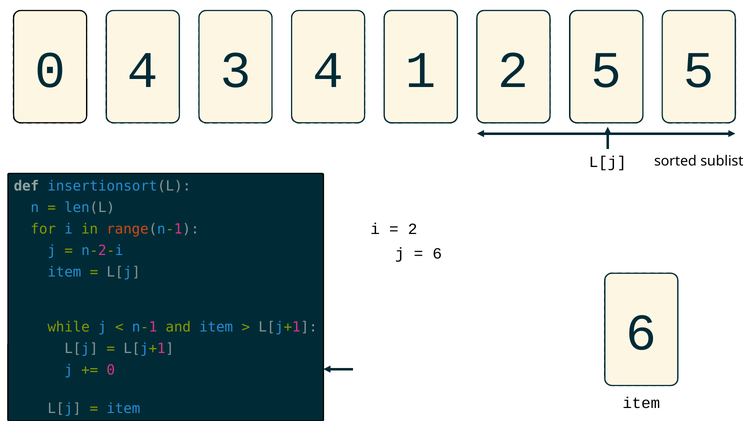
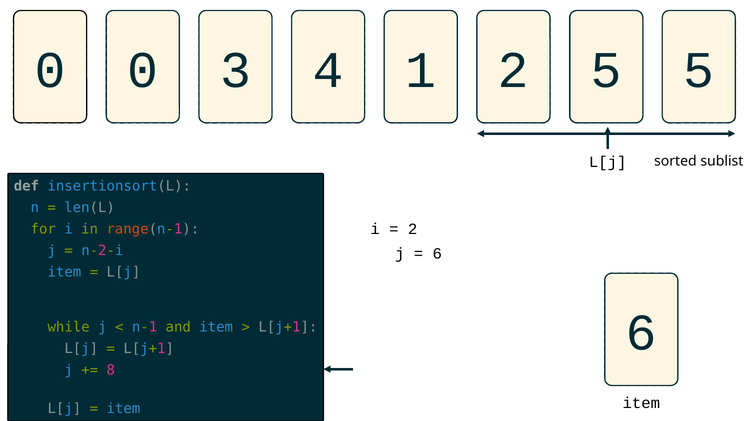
0 4: 4 -> 0 (143, 70)
0: 0 -> 8 (111, 371)
